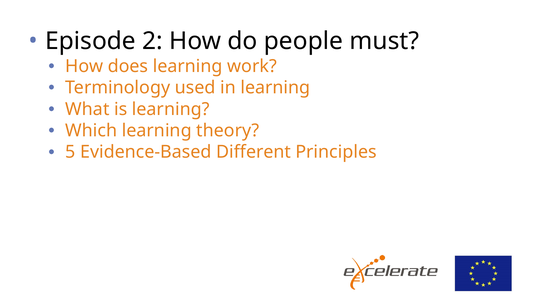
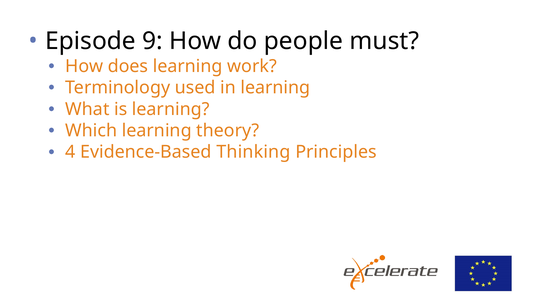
2: 2 -> 9 (153, 41)
5: 5 -> 4 (70, 152)
Different: Different -> Thinking (253, 152)
